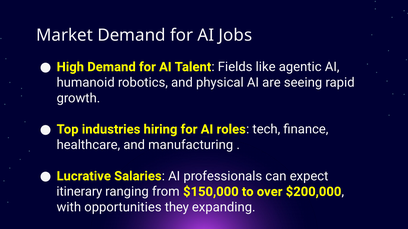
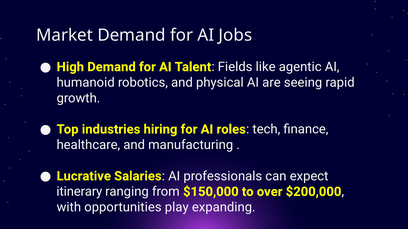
they: they -> play (177, 208)
